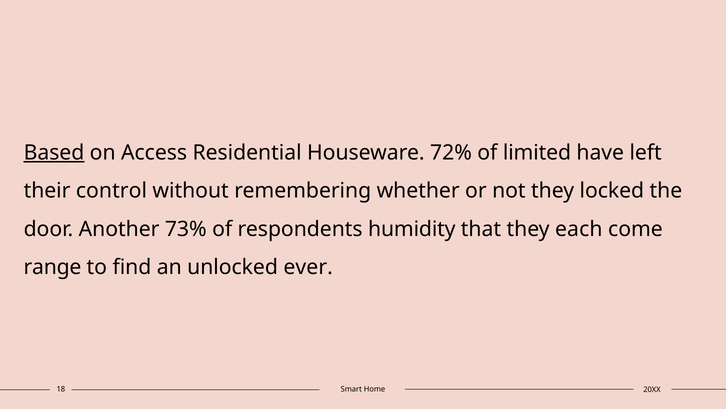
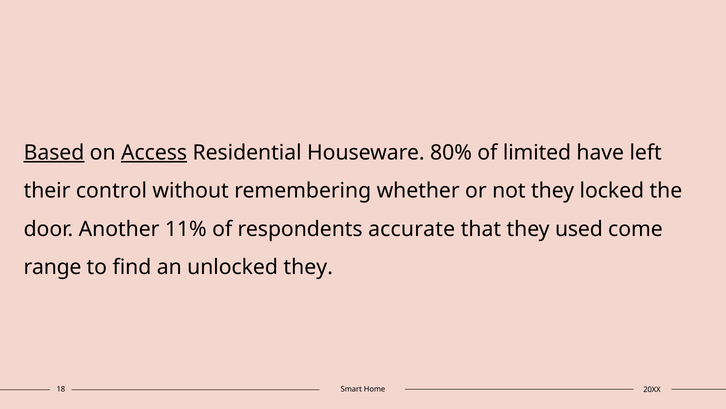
Access underline: none -> present (154, 153)
72%: 72% -> 80% (451, 153)
73%: 73% -> 11% (186, 229)
humidity: humidity -> accurate (412, 229)
each: each -> used (579, 229)
unlocked ever: ever -> they (308, 267)
